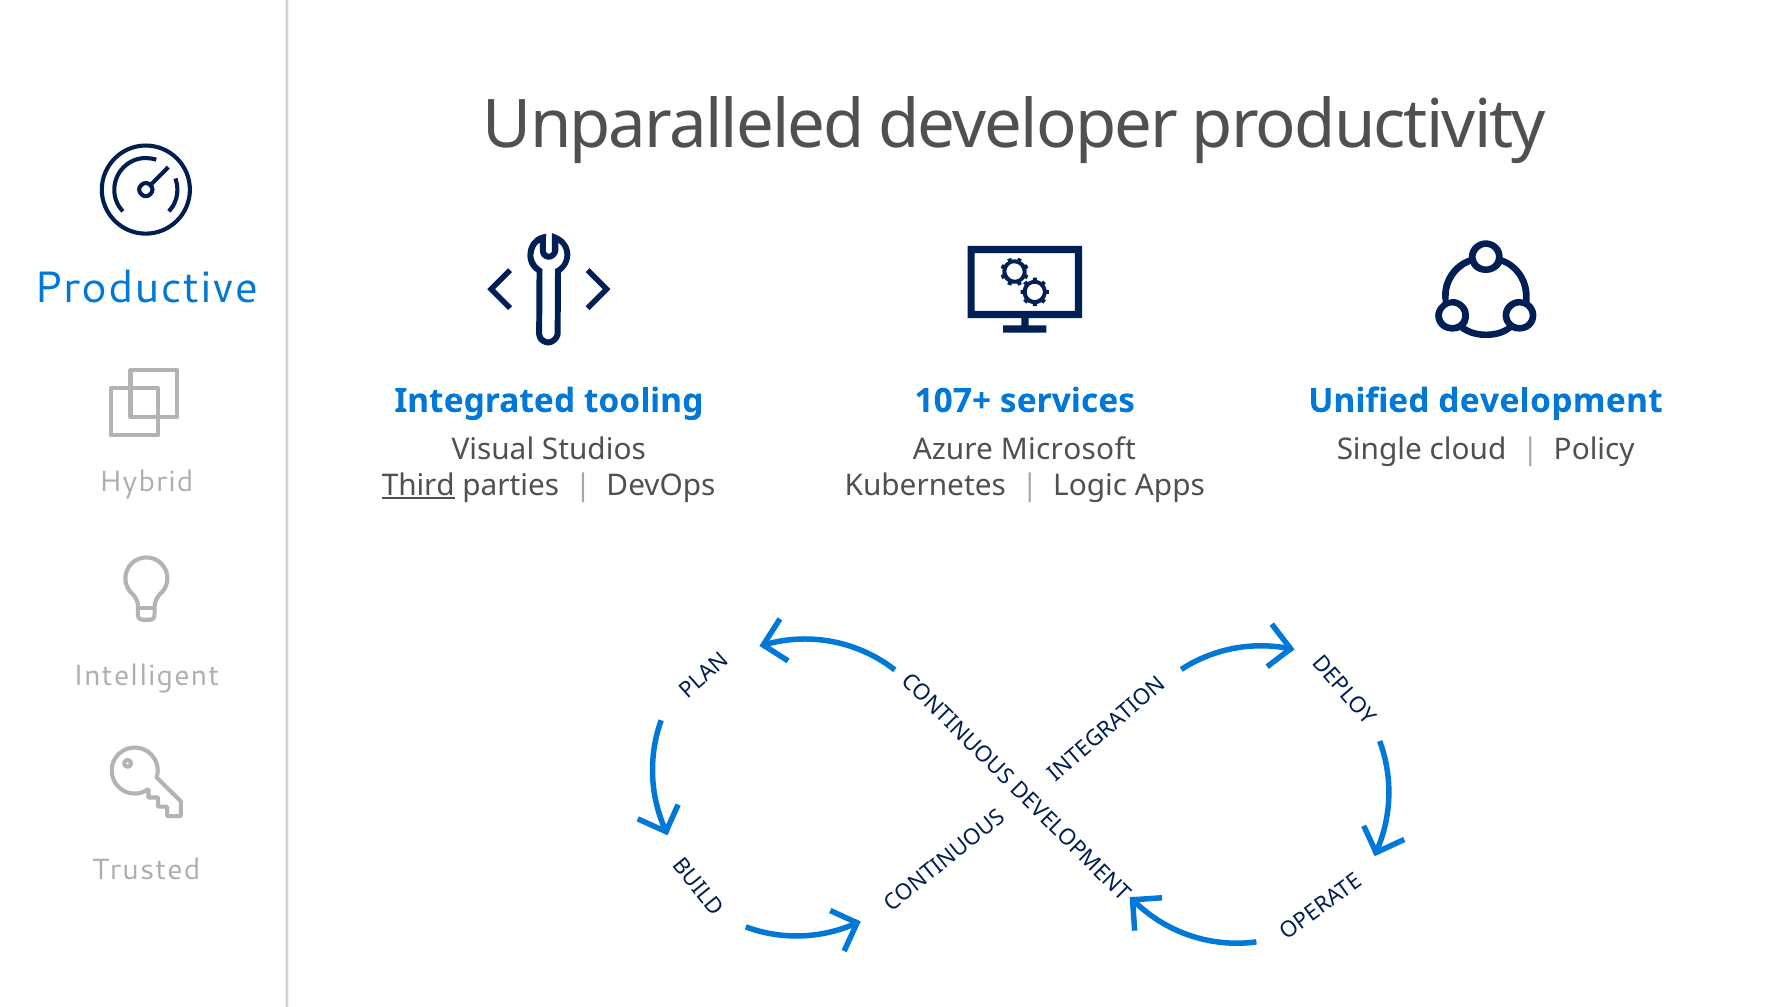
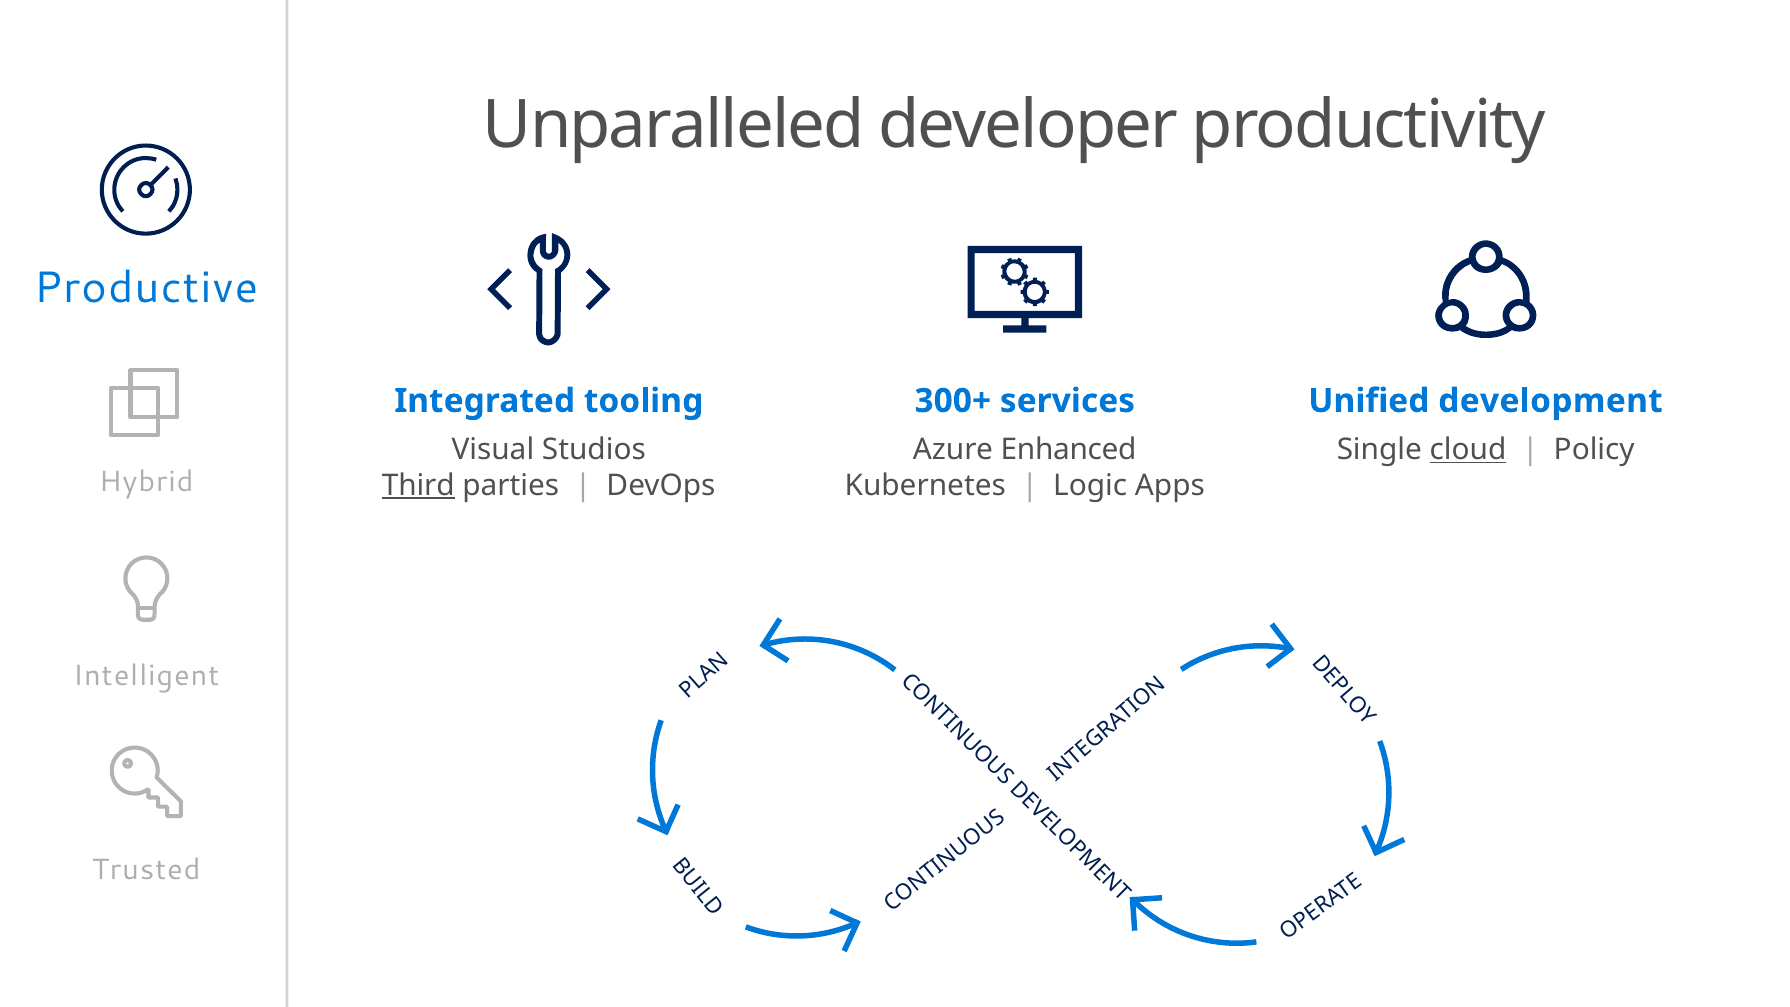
107+: 107+ -> 300+ (953, 401)
Microsoft: Microsoft -> Enhanced (1069, 450)
cloud underline: none -> present (1468, 450)
